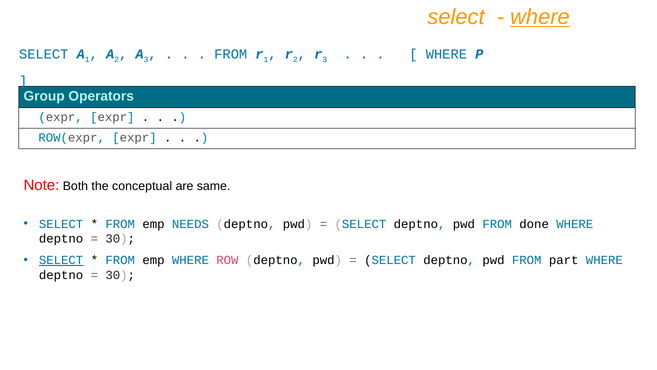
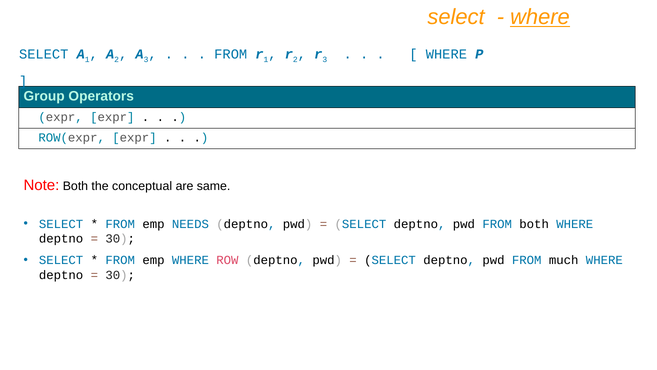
FROM done: done -> both (534, 224)
SELECT underline: present -> none (61, 260)
part: part -> much (564, 260)
